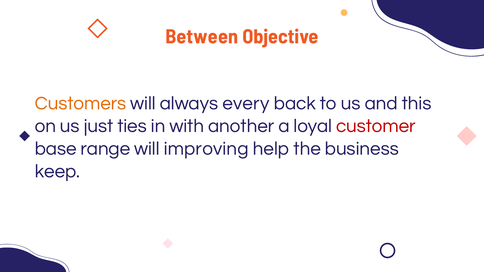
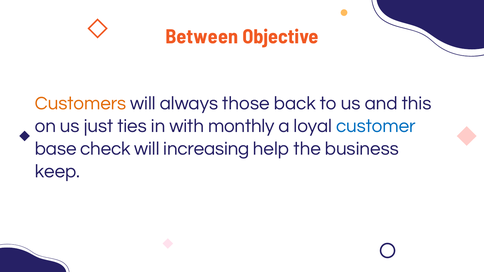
every: every -> those (246, 104)
another: another -> monthly (241, 126)
customer colour: red -> blue (376, 126)
range: range -> check (105, 149)
improving: improving -> increasing (206, 149)
